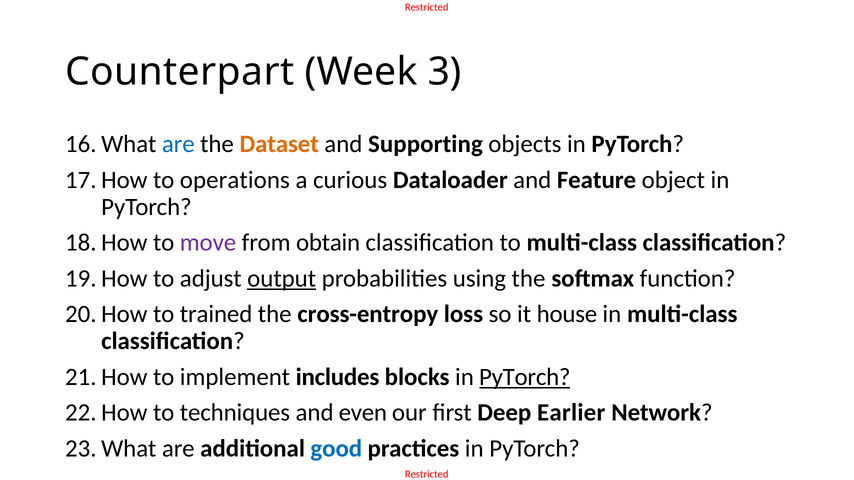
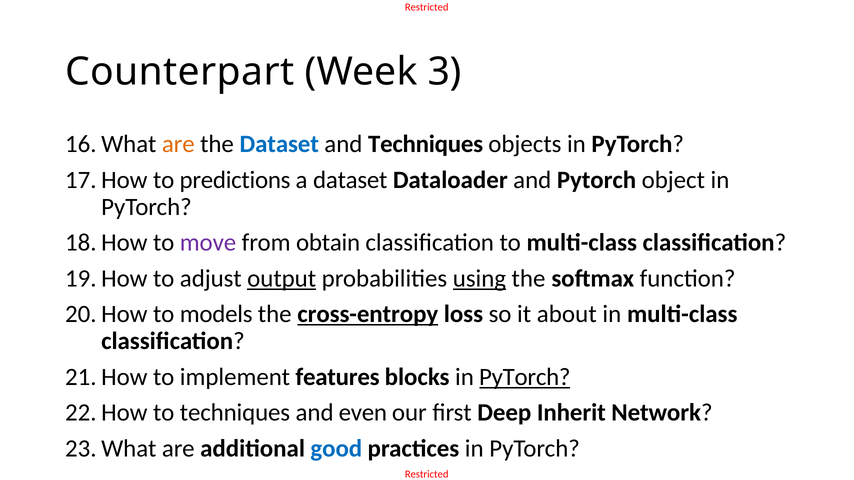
are colour: blue -> orange (178, 144)
Dataset colour: orange -> blue (279, 144)
and Supporting: Supporting -> Techniques (426, 144)
operations: operations -> predictions (235, 180)
a curious: curious -> dataset (350, 180)
and Feature: Feature -> Pytorch (597, 180)
using underline: none -> present (479, 279)
trained: trained -> models (216, 315)
cross-entropy underline: none -> present (368, 315)
house: house -> about (567, 315)
includes: includes -> features (338, 377)
Earlier: Earlier -> Inherit (571, 413)
